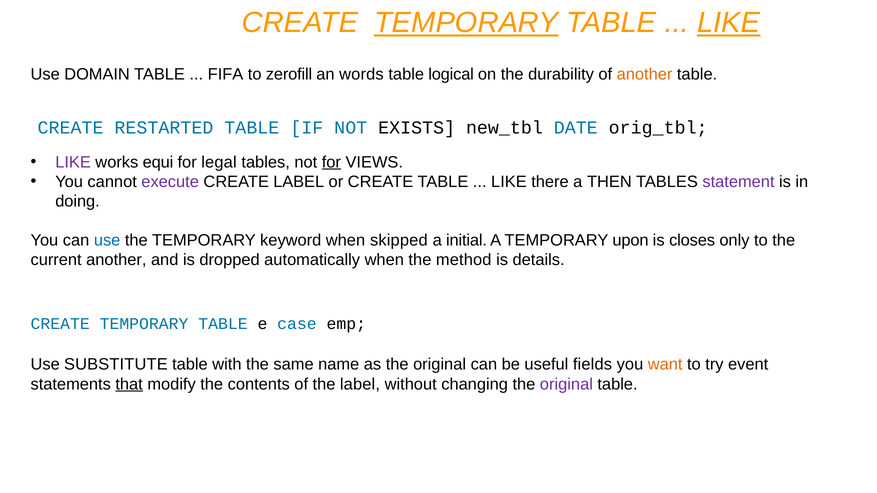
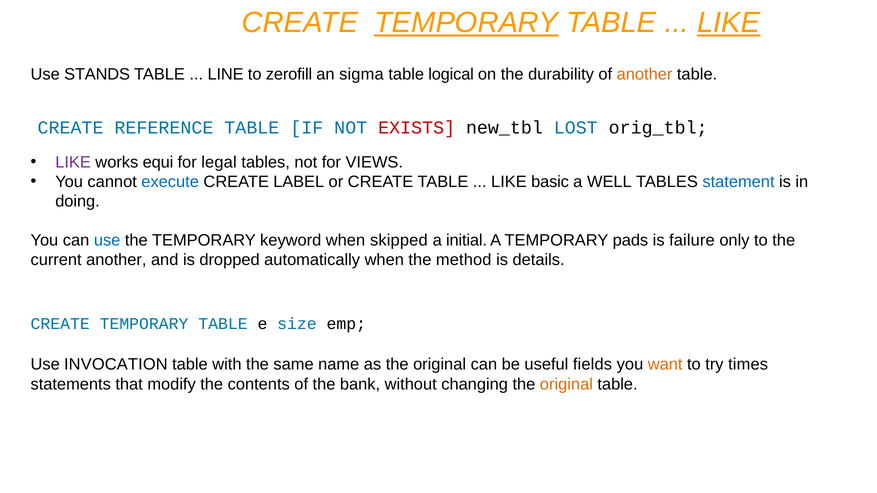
DOMAIN: DOMAIN -> STANDS (97, 75)
FIFA: FIFA -> LINE (226, 75)
words: words -> sigma (361, 75)
RESTARTED: RESTARTED -> REFERENCE (164, 128)
EXISTS colour: black -> red (417, 128)
DATE: DATE -> LOST (576, 128)
for underline: present -> none (331, 162)
execute colour: purple -> blue (170, 182)
there: there -> basic (550, 182)
THEN: THEN -> WELL (609, 182)
statement colour: purple -> blue (739, 182)
upon: upon -> pads (630, 240)
closes: closes -> failure (692, 240)
case: case -> size (297, 324)
SUBSTITUTE: SUBSTITUTE -> INVOCATION (116, 365)
event: event -> times (748, 365)
that underline: present -> none (129, 384)
the label: label -> bank (360, 384)
original colour: purple -> orange (566, 384)
